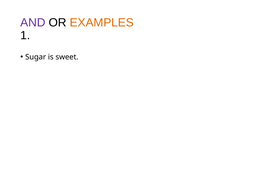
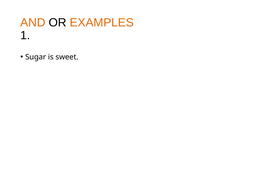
AND colour: purple -> orange (33, 23)
